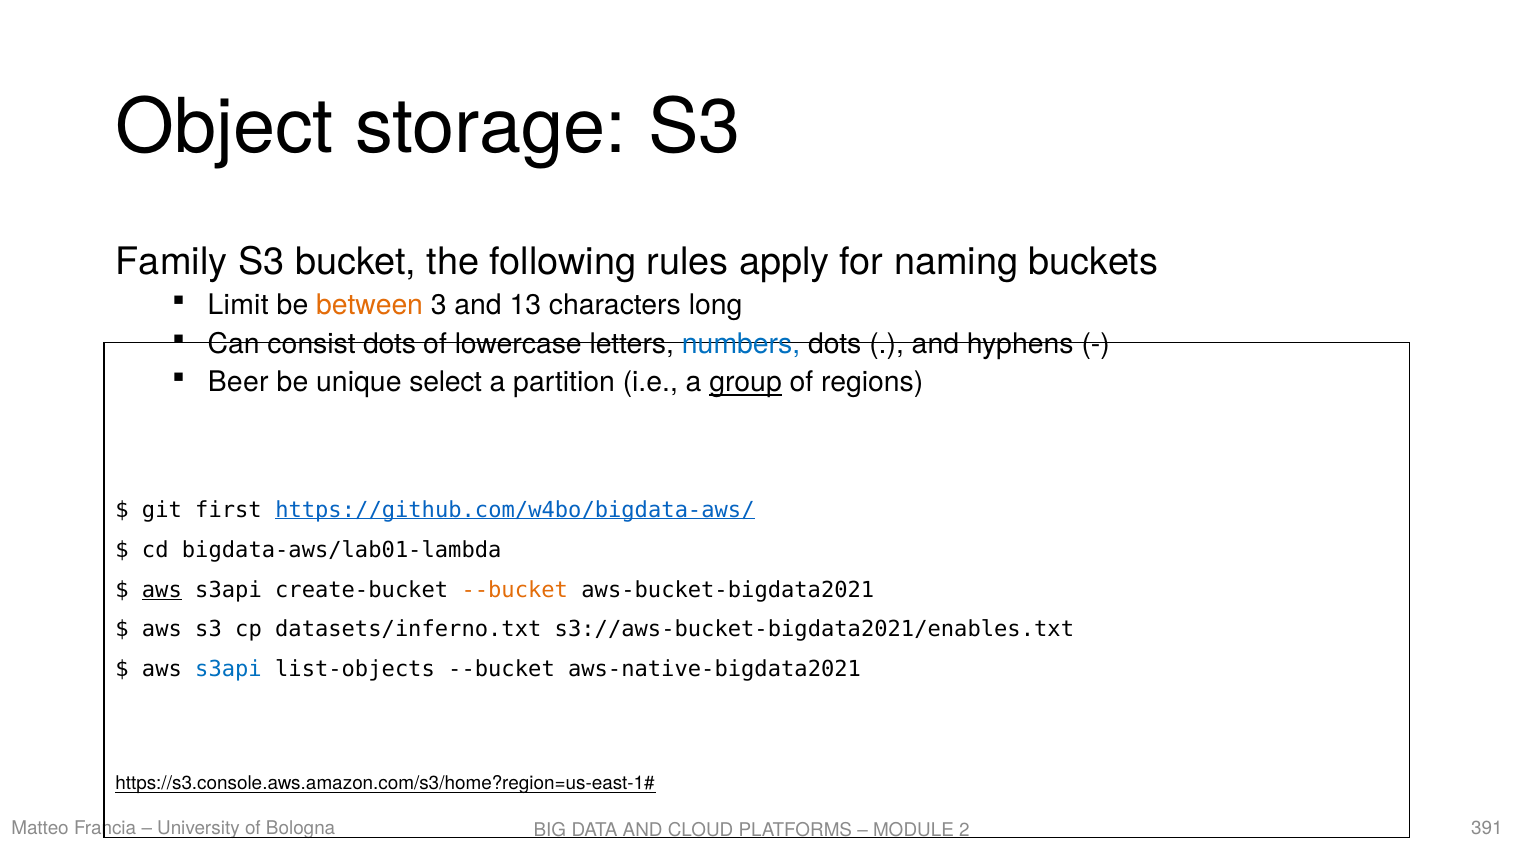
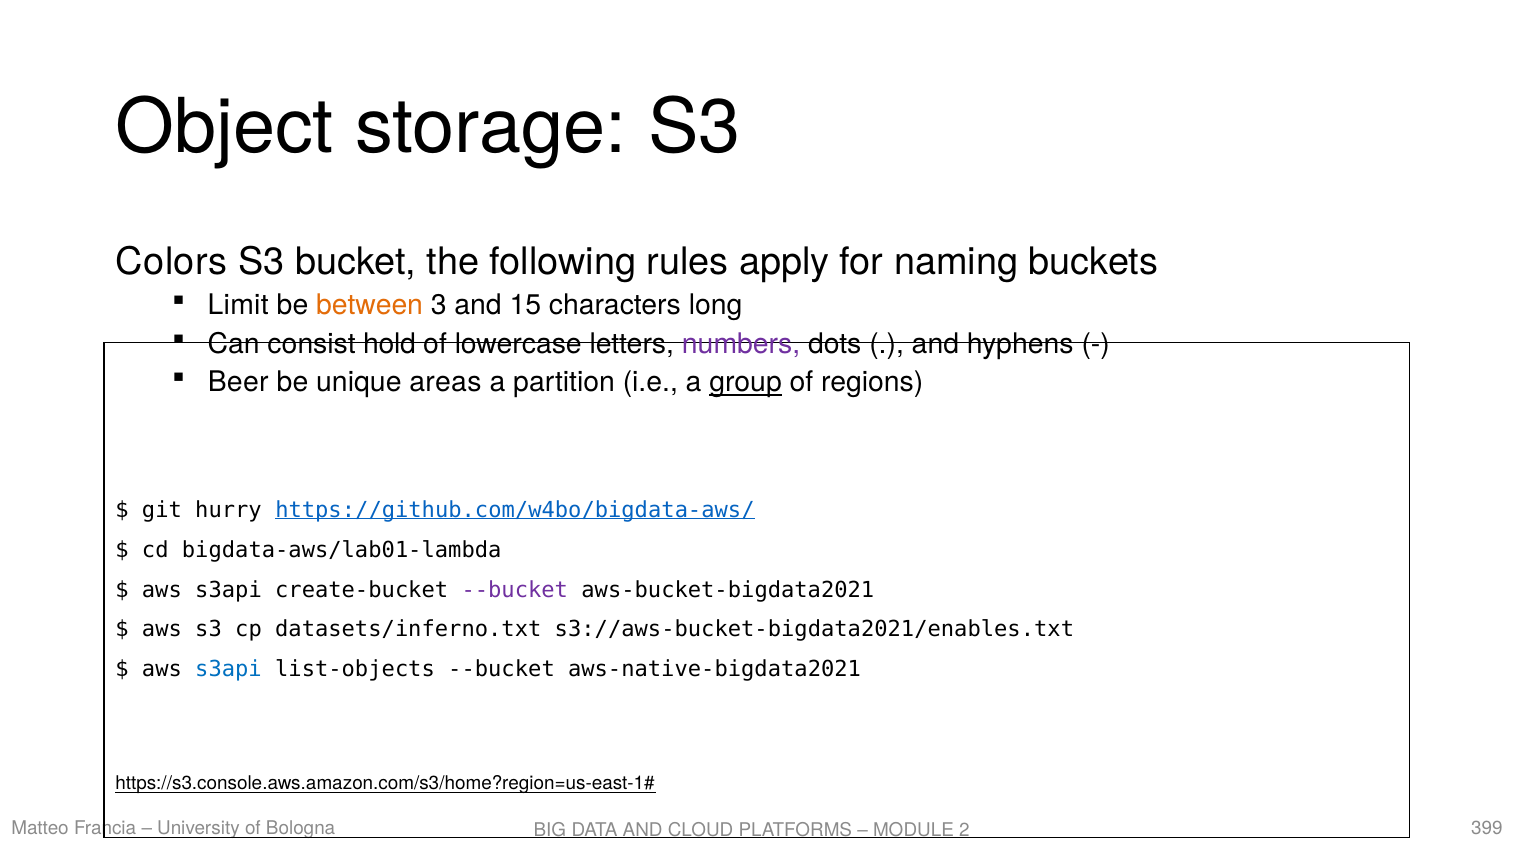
Family: Family -> Colors (172, 262)
13: 13 -> 15 (525, 305)
consist dots: dots -> hold (390, 344)
numbers colour: blue -> purple (741, 344)
select: select -> areas (445, 382)
first: first -> hurry (228, 510)
aws underline: present -> none (162, 590)
--bucket colour: orange -> purple (515, 590)
391: 391 -> 399 (1487, 828)
